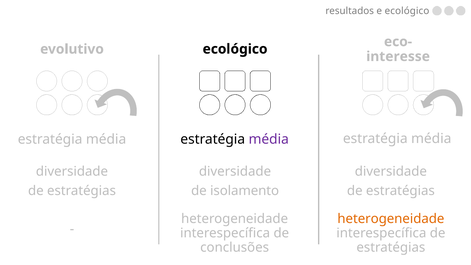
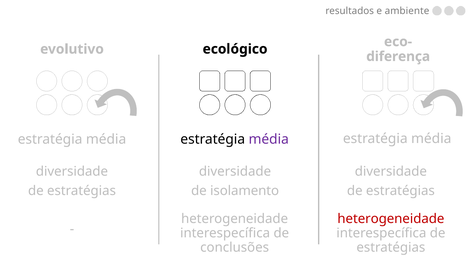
e ecológico: ecológico -> ambiente (407, 11)
interesse: interesse -> diferença (398, 56)
heterogeneidade colour: orange -> red (391, 219)
